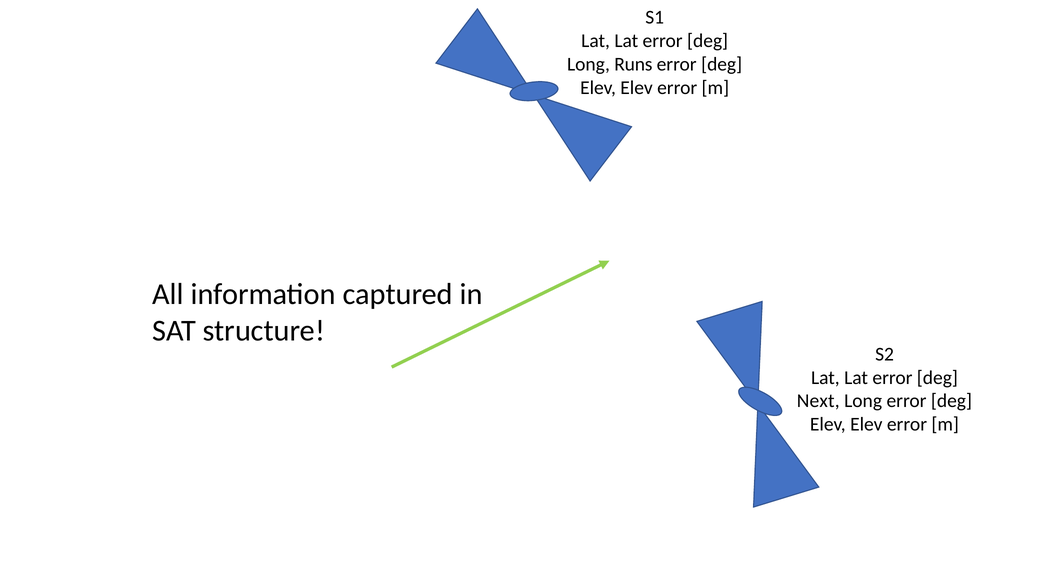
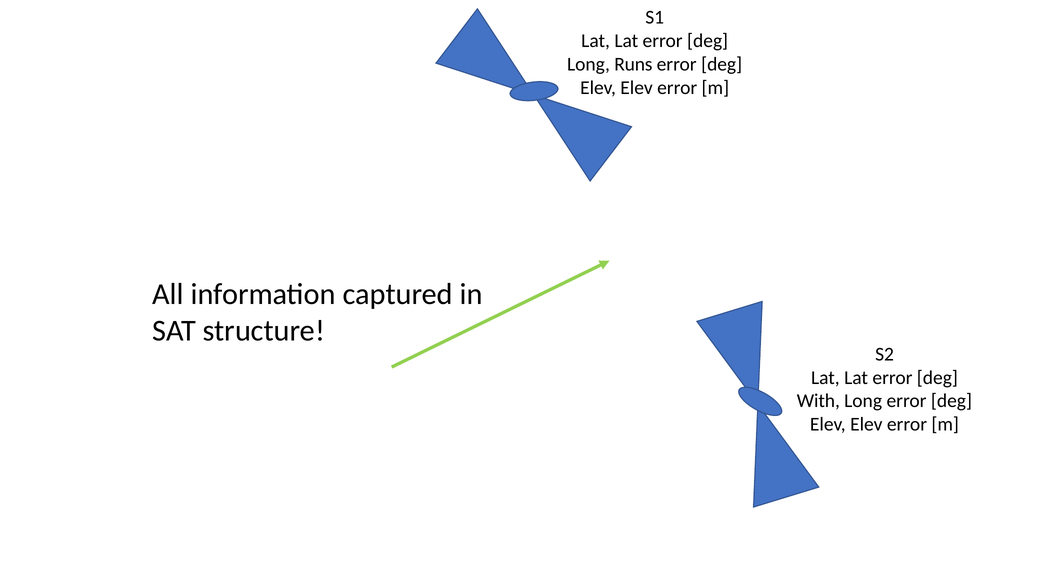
Next: Next -> With (818, 401)
